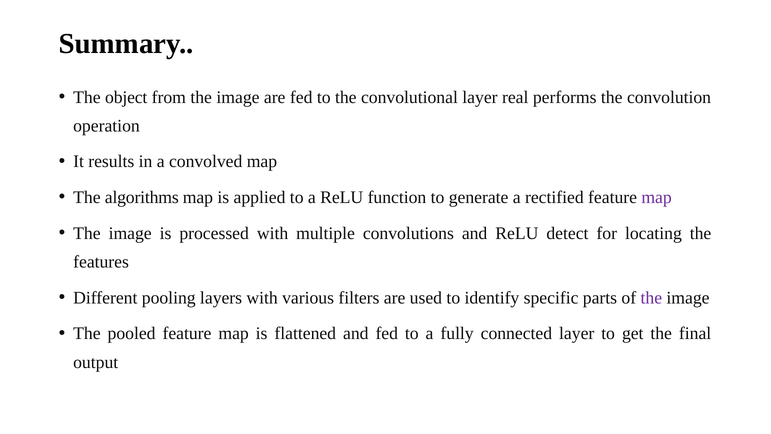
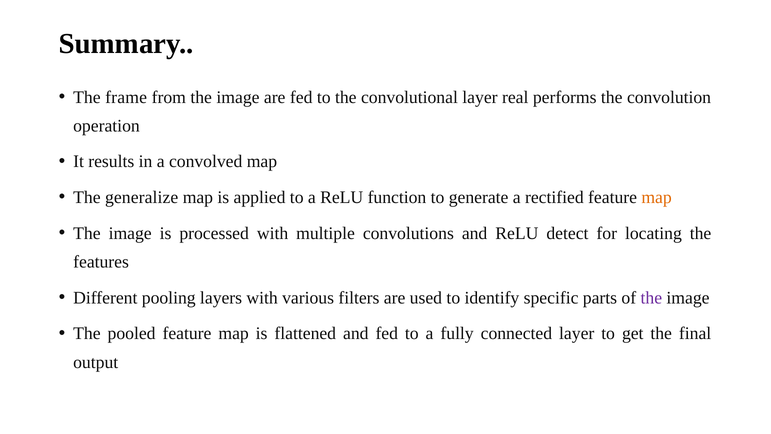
object: object -> frame (126, 97)
algorithms: algorithms -> generalize (142, 197)
map colour: purple -> orange (657, 197)
